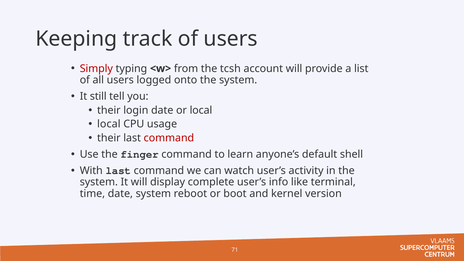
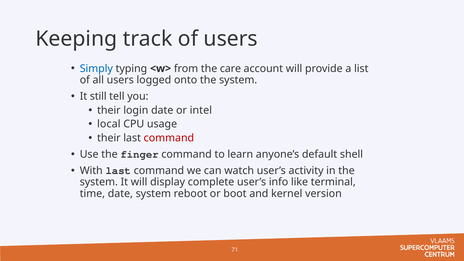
Simply colour: red -> blue (96, 69)
tcsh: tcsh -> care (230, 69)
or local: local -> intel (201, 110)
